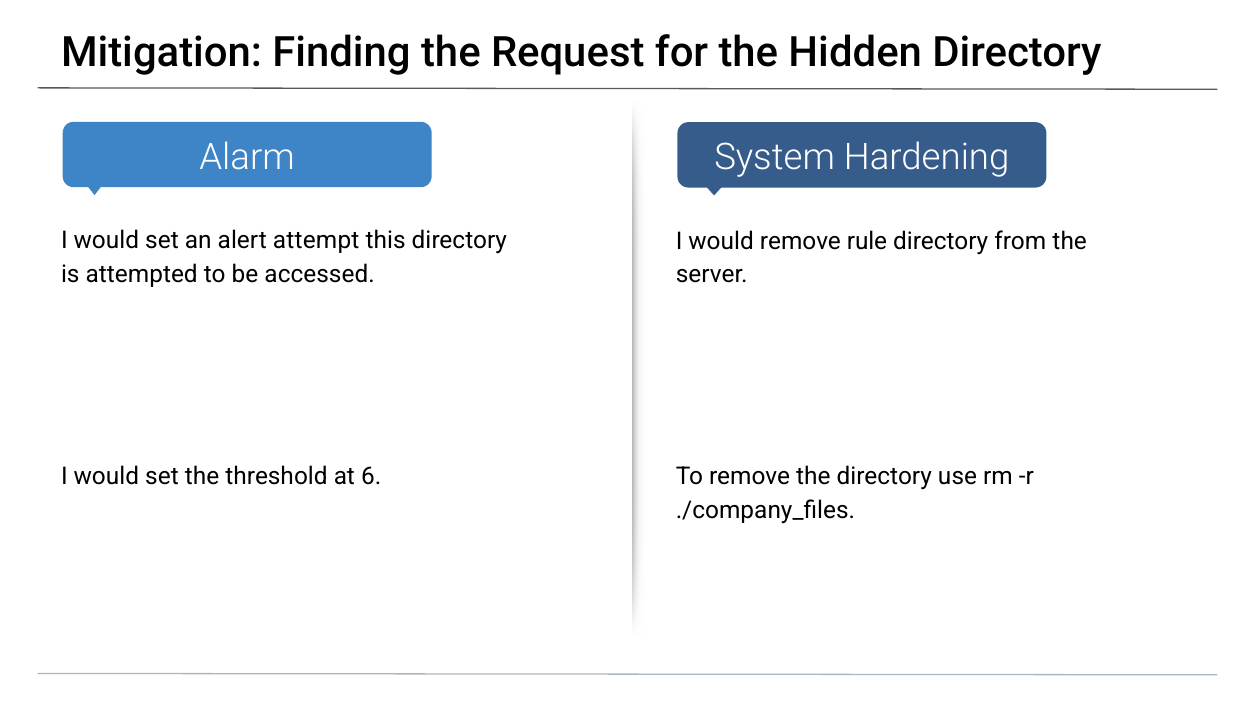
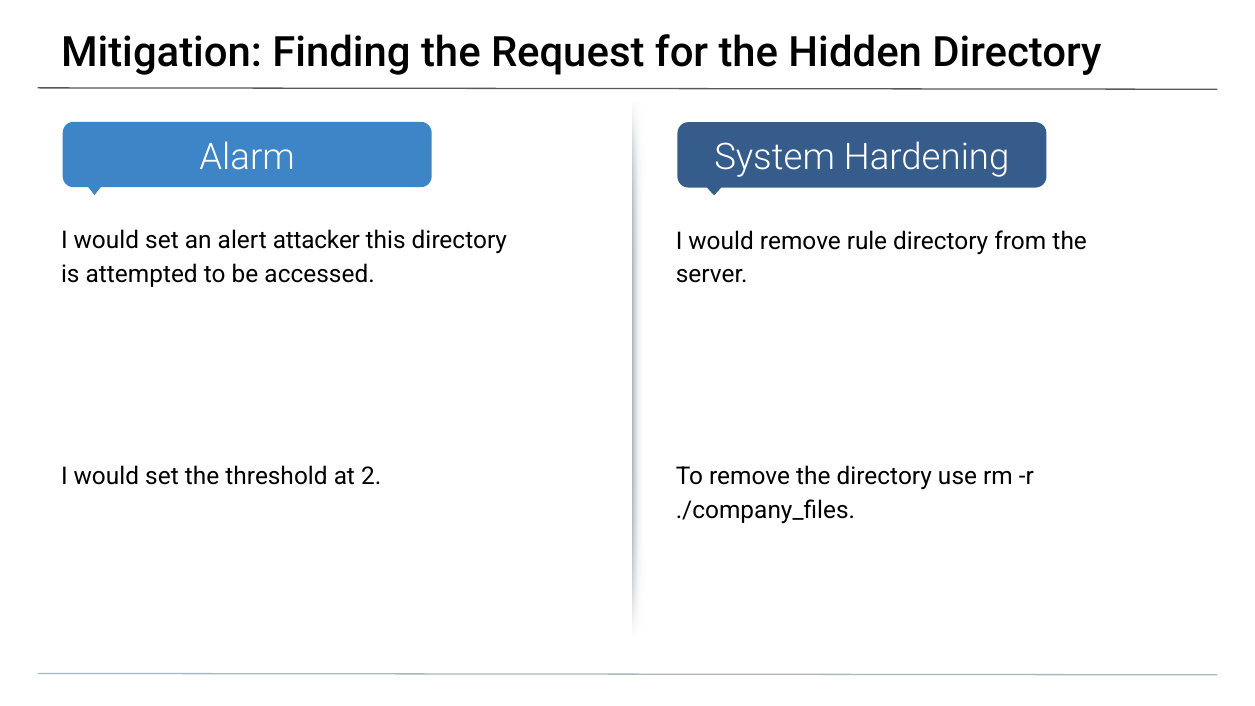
attempt: attempt -> attacker (316, 241)
6: 6 -> 2 (371, 476)
